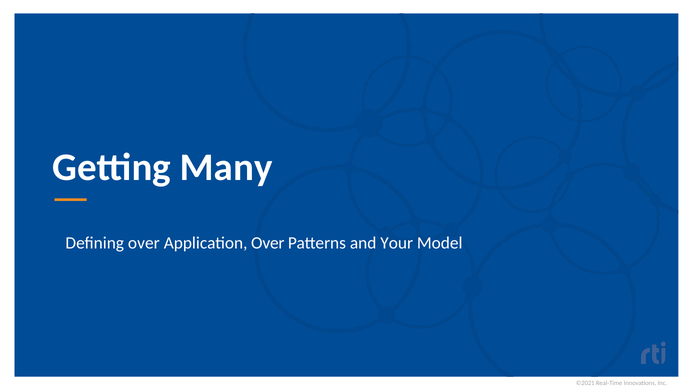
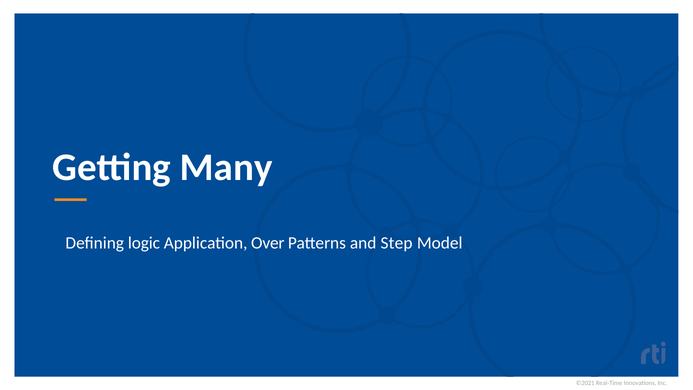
Defining over: over -> logic (144, 243)
Your: Your -> Step (397, 243)
